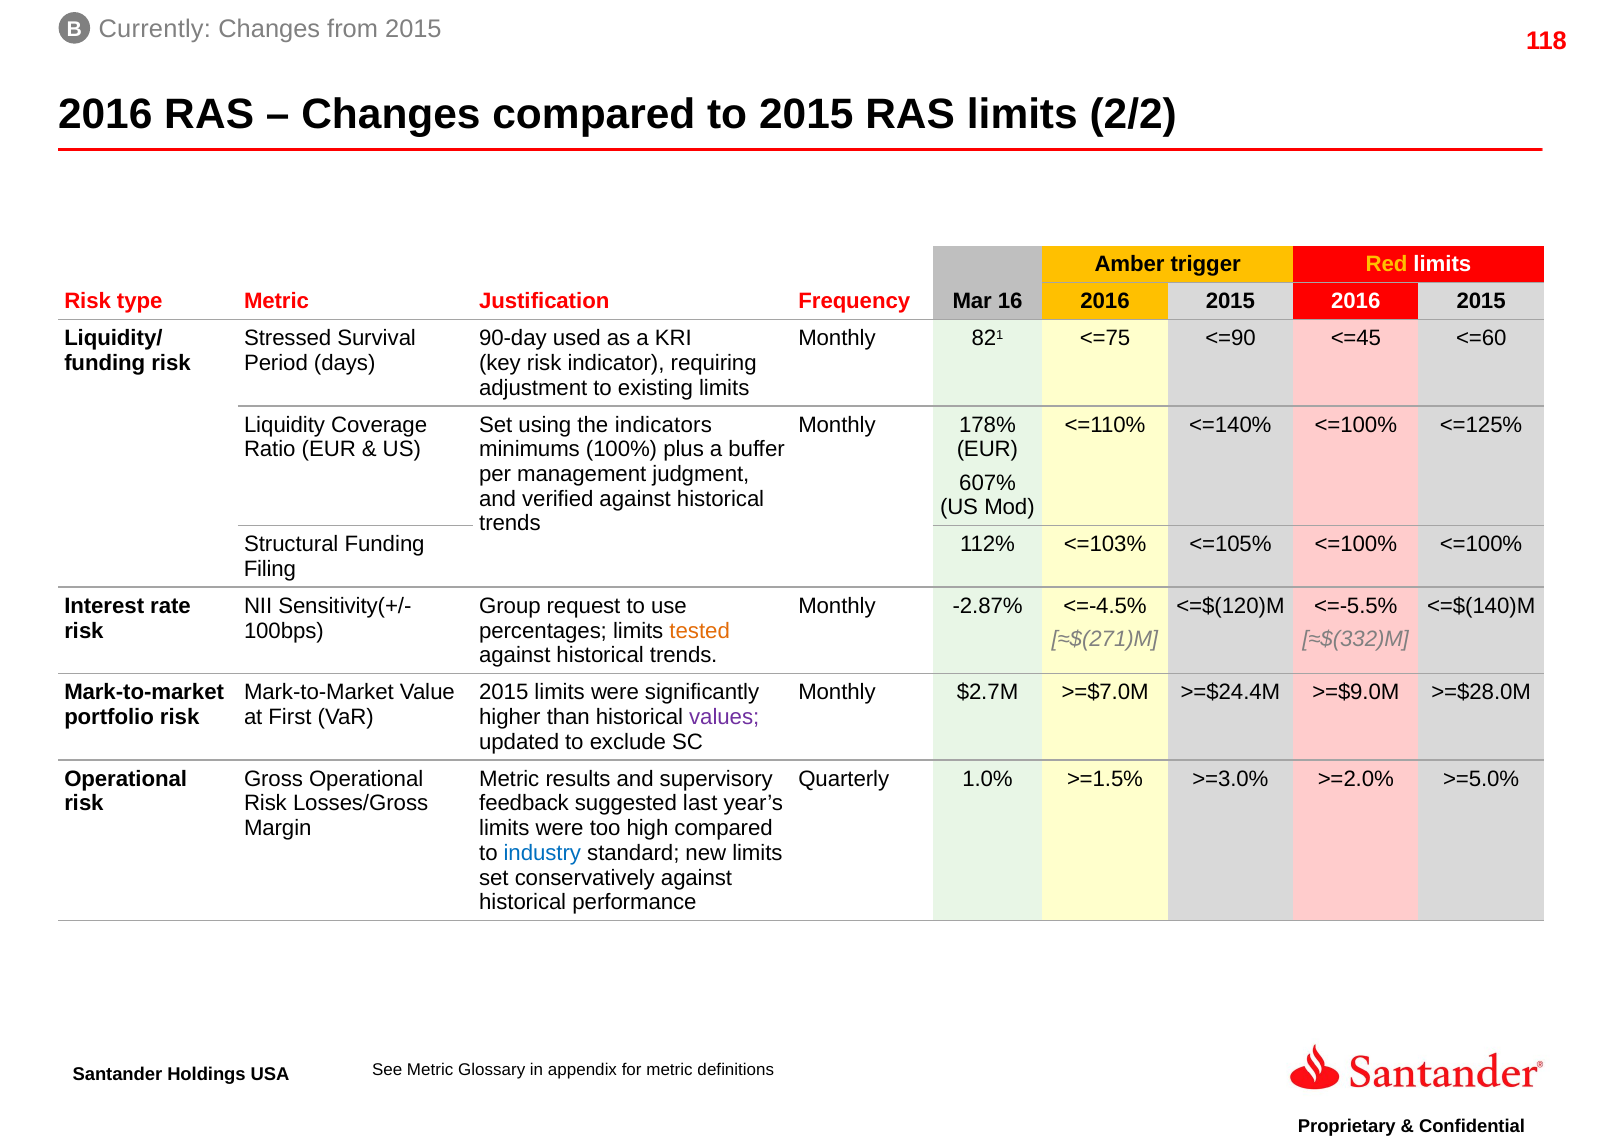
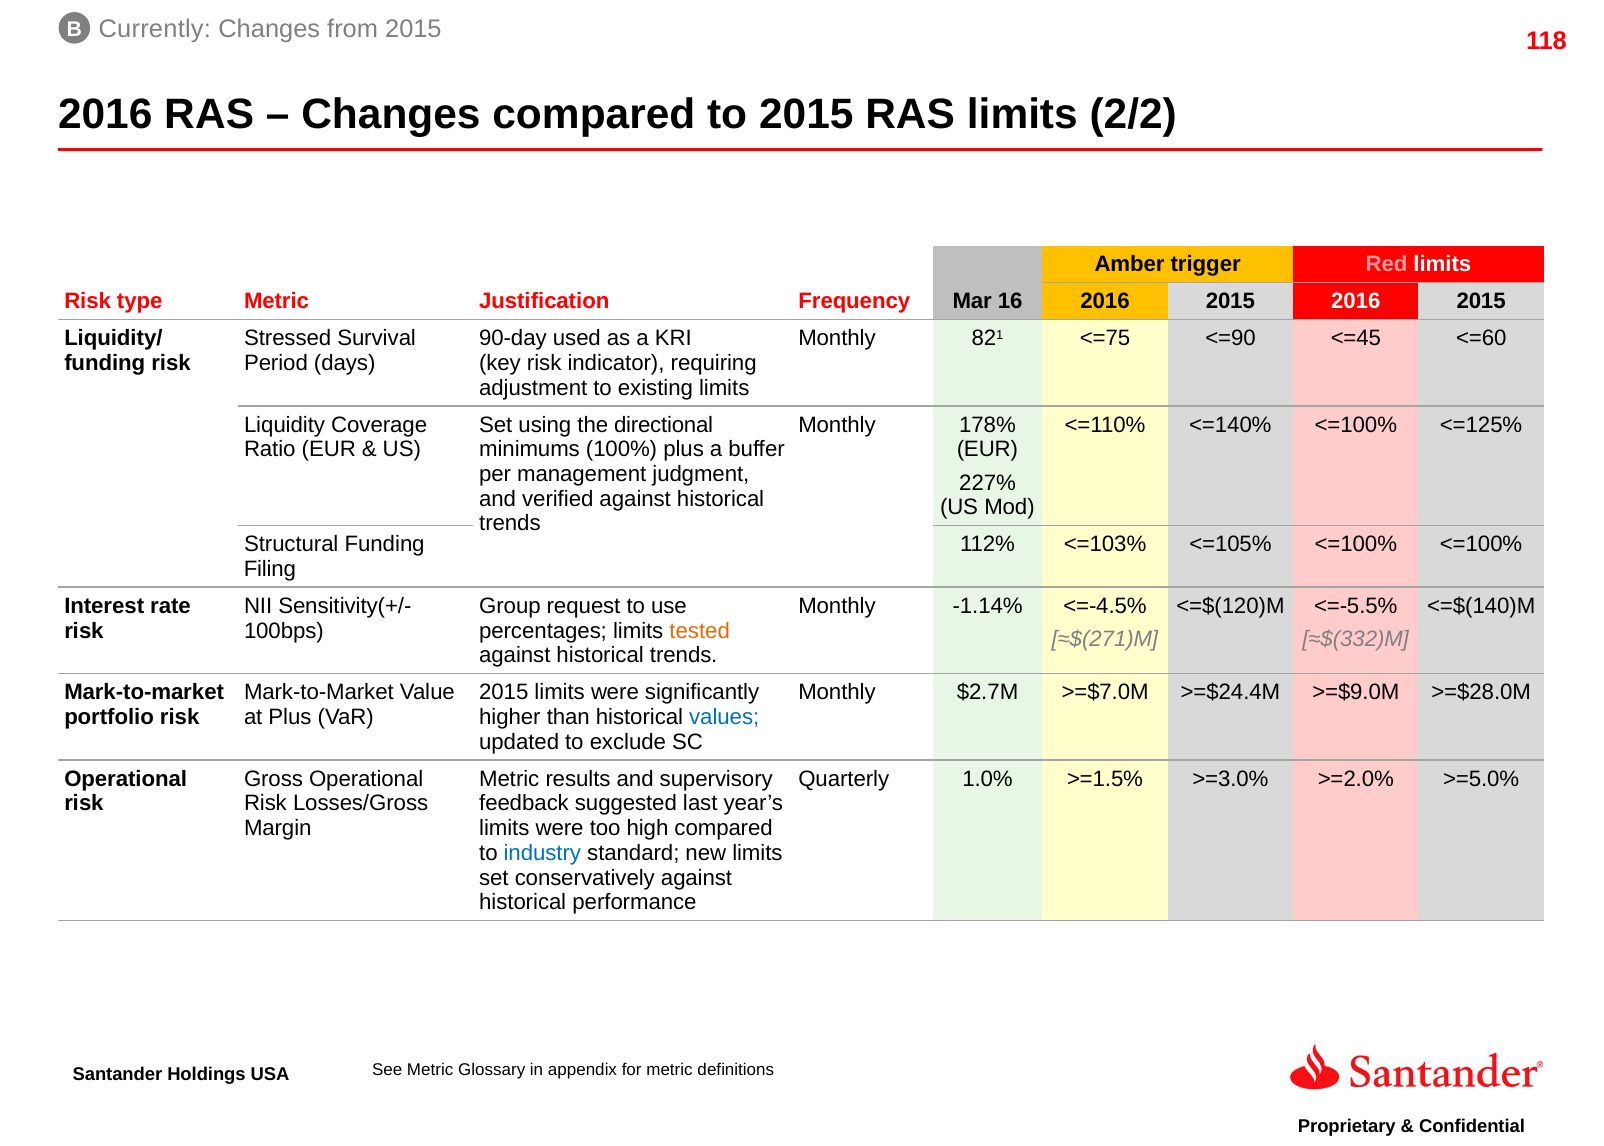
Red colour: yellow -> pink (1387, 264)
indicators: indicators -> directional (664, 425)
607%: 607% -> 227% (988, 483)
-2.87%: -2.87% -> -1.14% (988, 606)
at First: First -> Plus (290, 717)
values colour: purple -> blue (724, 717)
